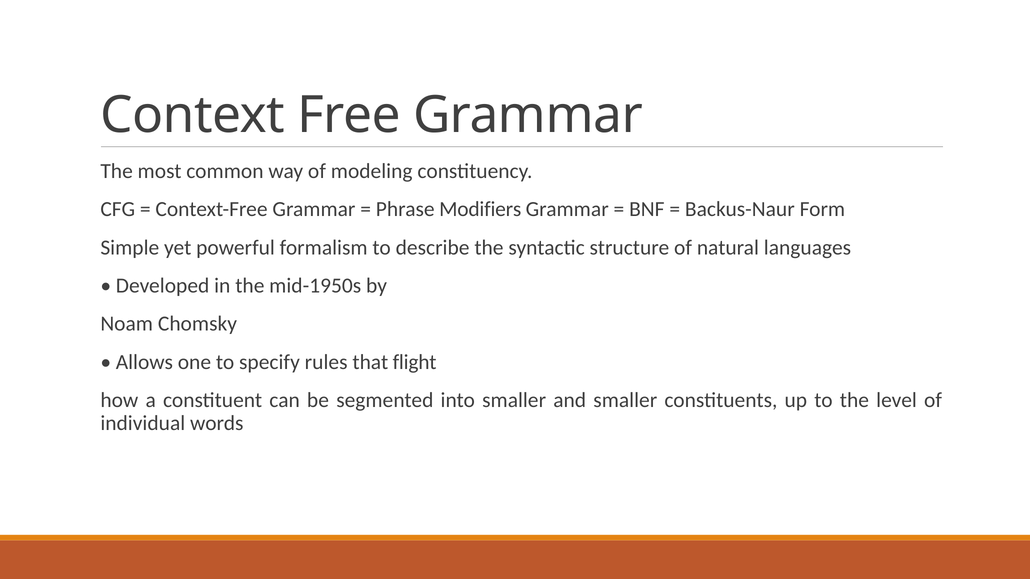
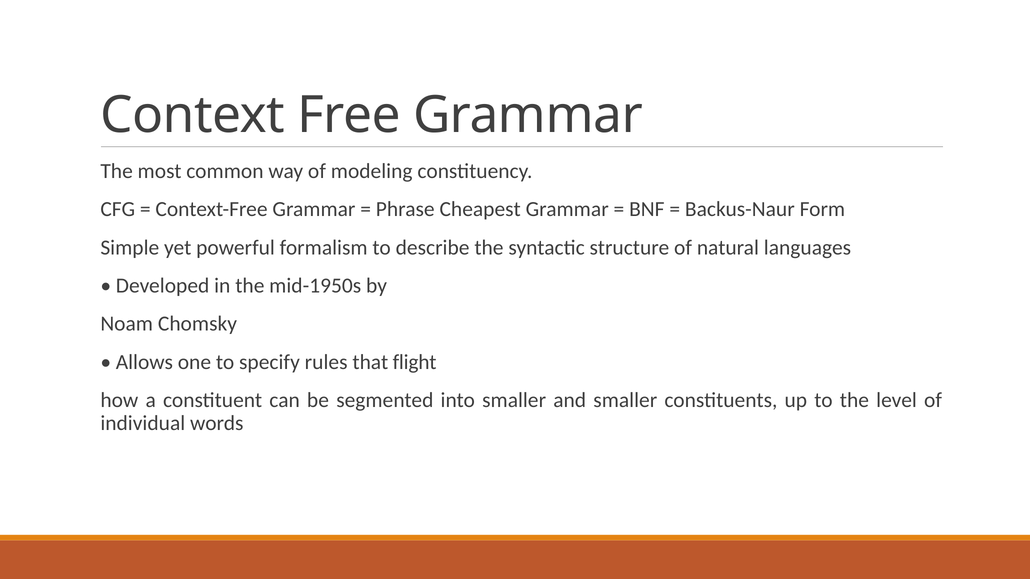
Modifiers: Modifiers -> Cheapest (480, 209)
